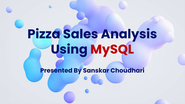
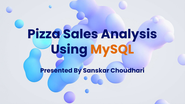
MySQL colour: red -> orange (112, 49)
